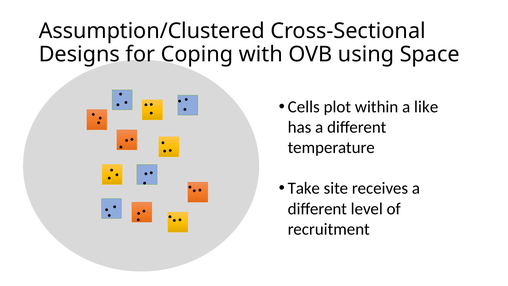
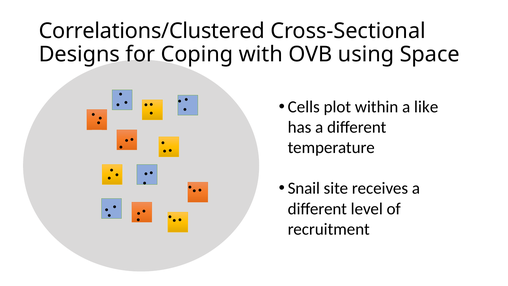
Assumption/Clustered: Assumption/Clustered -> Correlations/Clustered (152, 31)
Take: Take -> Snail (304, 188)
